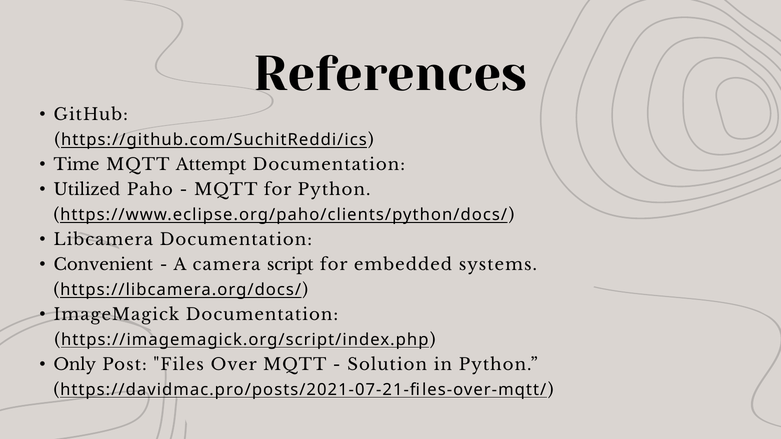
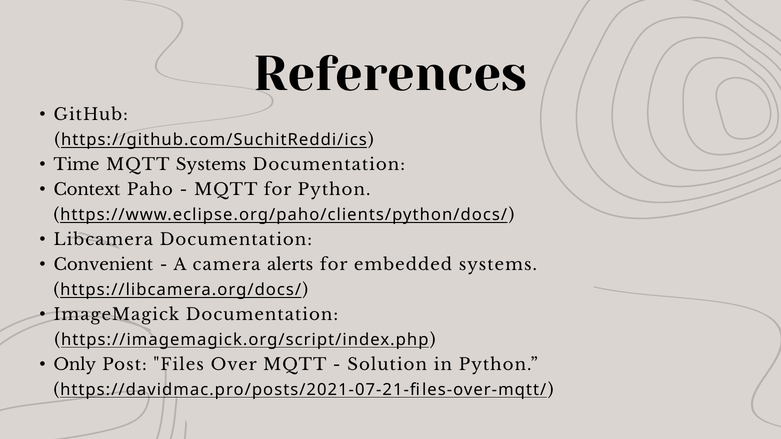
MQTT Attempt: Attempt -> Systems (211, 165)
Utilized: Utilized -> Context (87, 190)
script: script -> alerts (290, 265)
